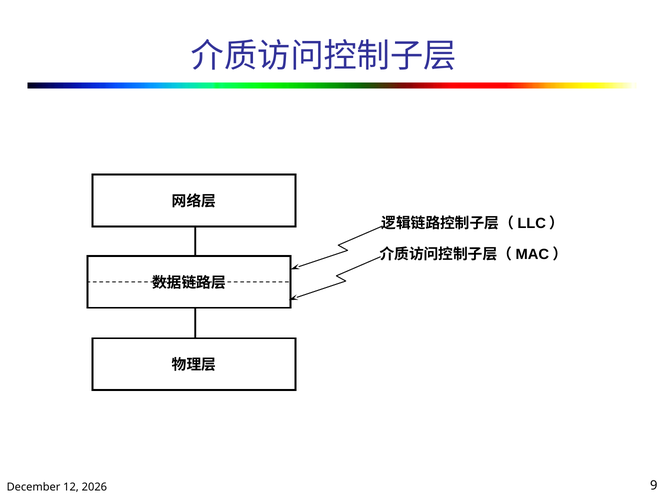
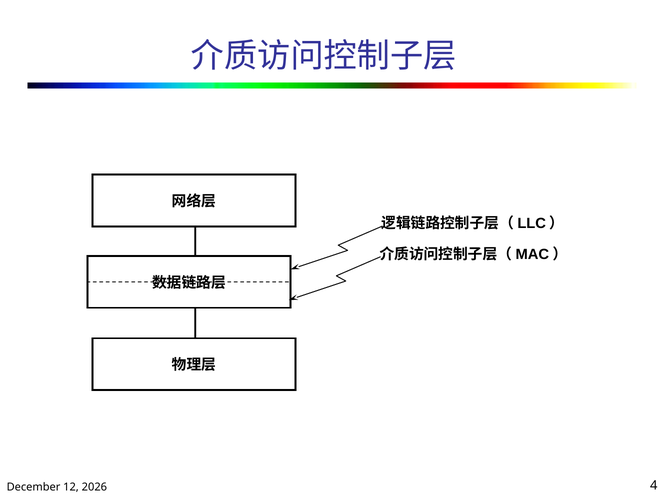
9: 9 -> 4 (654, 486)
